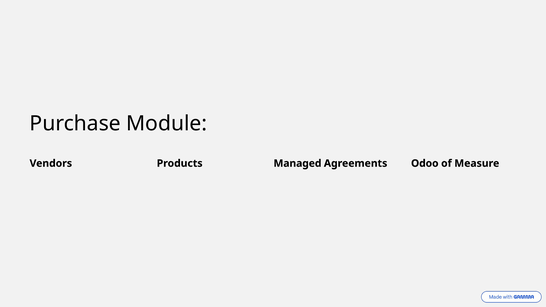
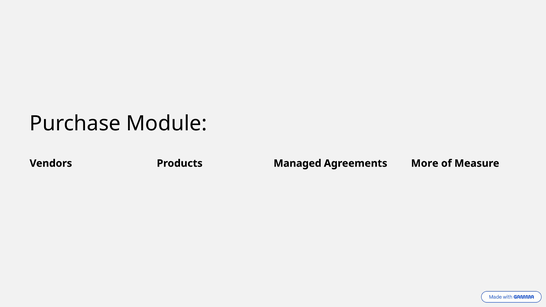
Odoo: Odoo -> More (425, 163)
